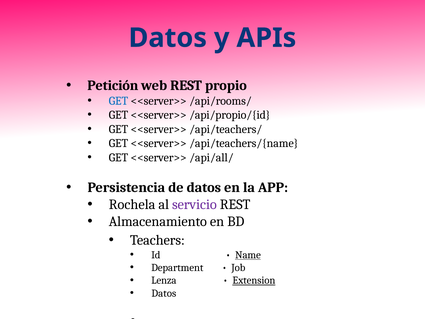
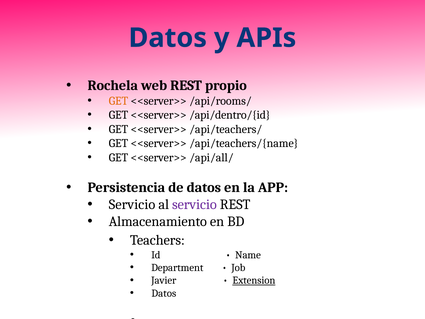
Petición: Petición -> Rochela (113, 85)
GET colour: blue -> orange (118, 101)
/api/propio/{id: /api/propio/{id -> /api/dentro/{id (230, 115)
Rochela: Rochela -> Servicio (132, 204)
Name underline: present -> none (248, 255)
Lenza: Lenza -> Javier (164, 280)
